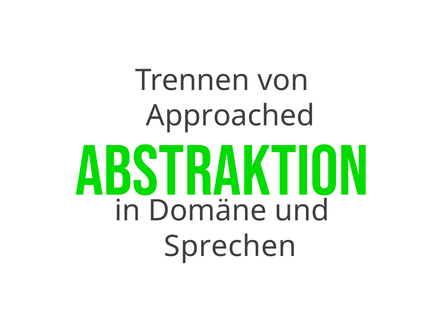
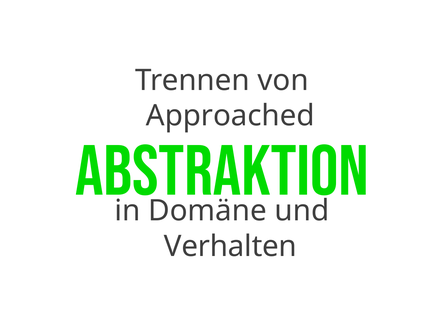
Sprechen: Sprechen -> Verhalten (230, 246)
